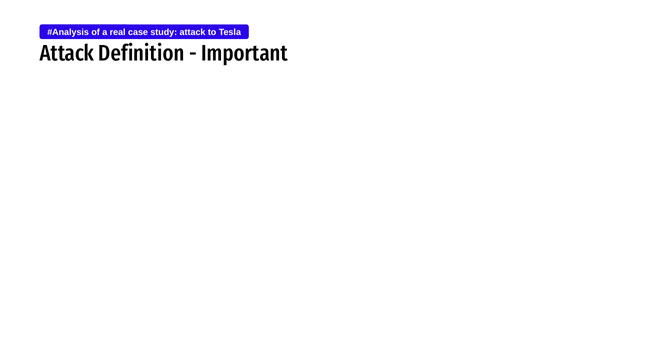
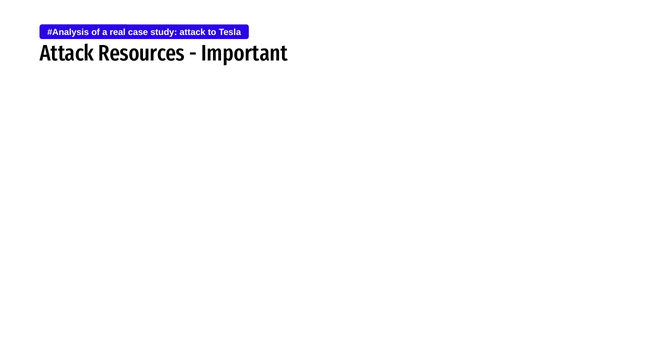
Definition: Definition -> Resources (142, 53)
